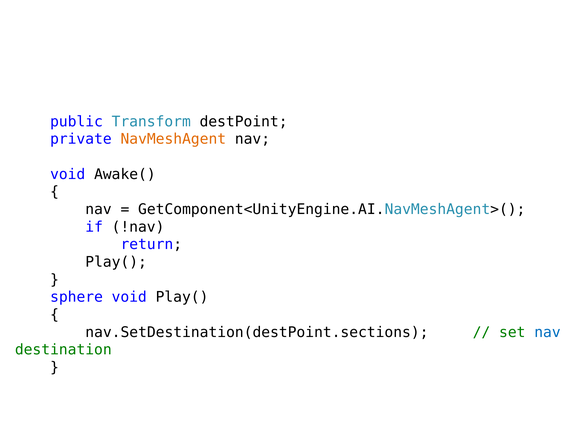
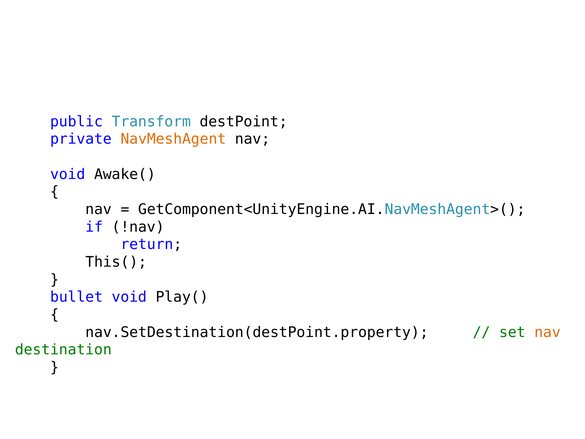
Play(: Play( -> This( (116, 262)
sphere: sphere -> bullet (77, 297)
nav.SetDestination(destPoint.sections: nav.SetDestination(destPoint.sections -> nav.SetDestination(destPoint.property (257, 332)
nav colour: blue -> orange (547, 332)
